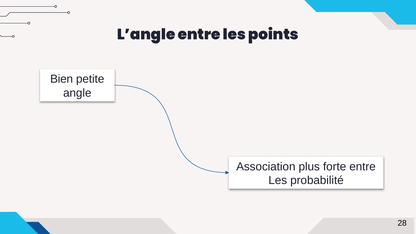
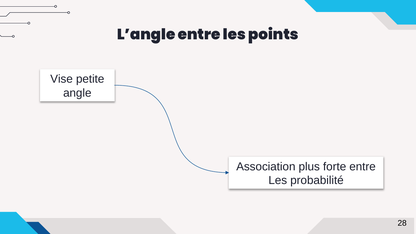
Bien: Bien -> Vise (62, 79)
